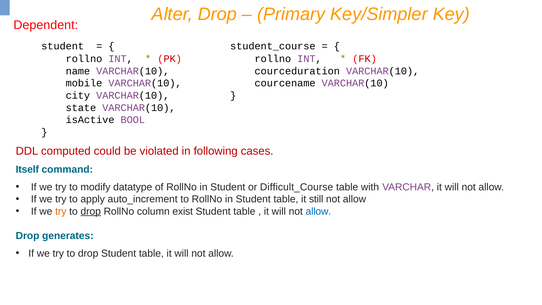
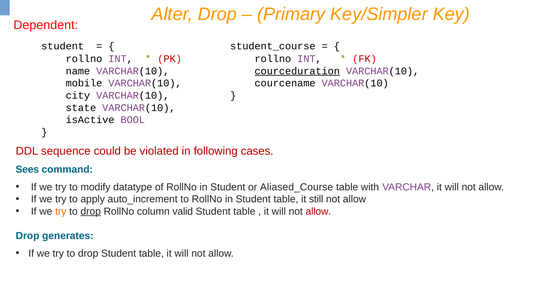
courceduration underline: none -> present (297, 71)
computed: computed -> sequence (66, 151)
Itself: Itself -> Sees (27, 169)
Difficult_Course: Difficult_Course -> Aliased_Course (297, 187)
exist: exist -> valid (183, 211)
allow colour: blue -> red (318, 211)
